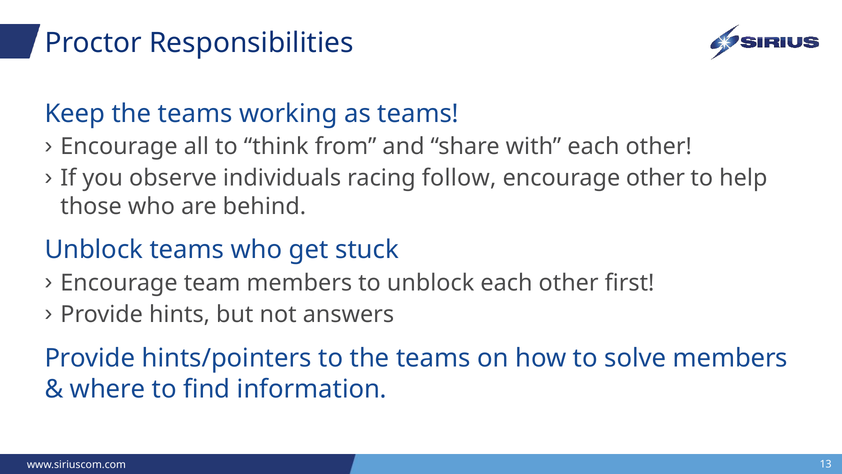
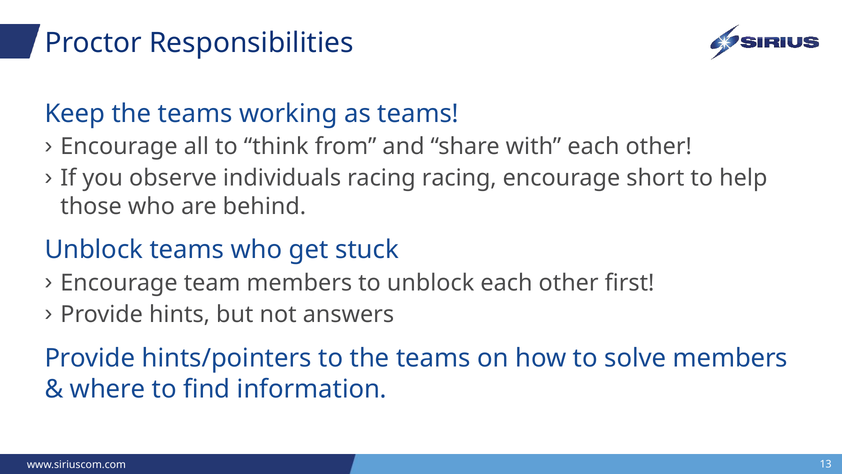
racing follow: follow -> racing (459, 178)
encourage other: other -> short (655, 178)
